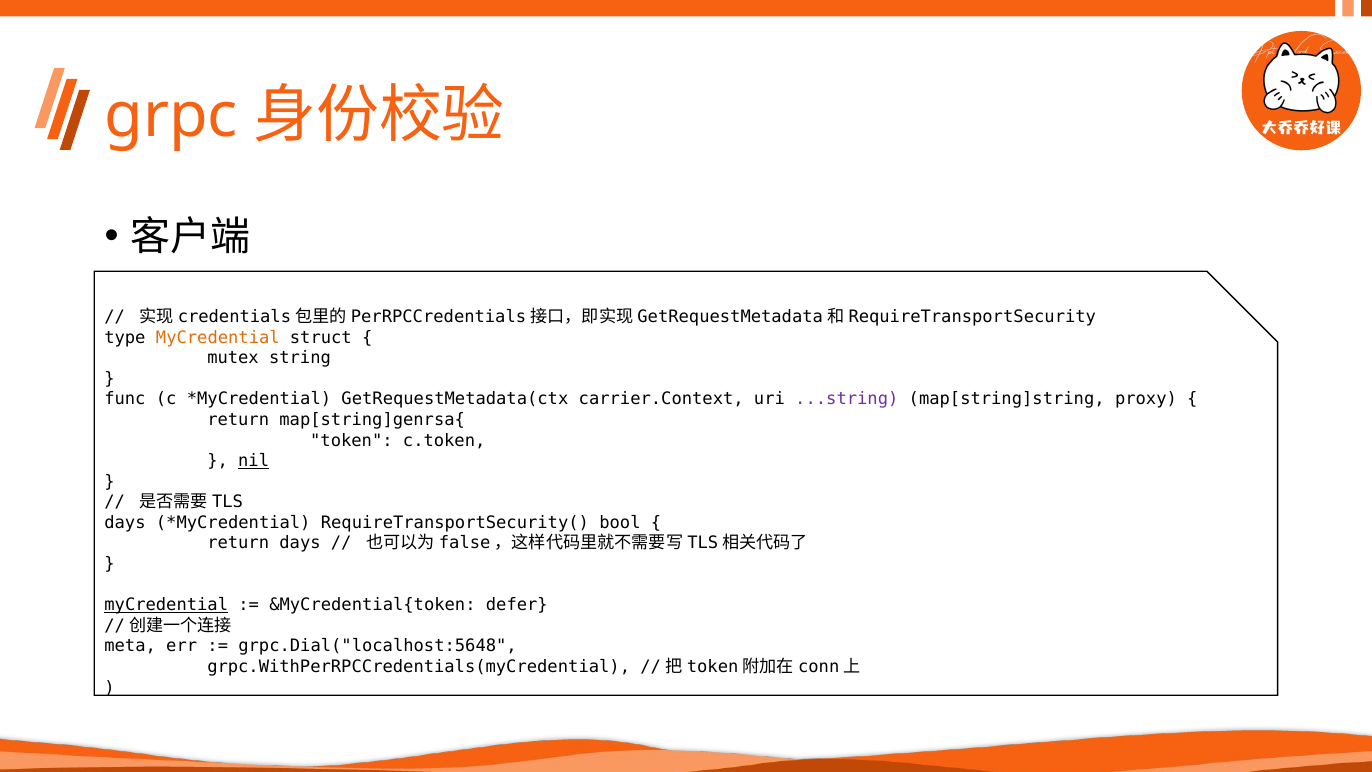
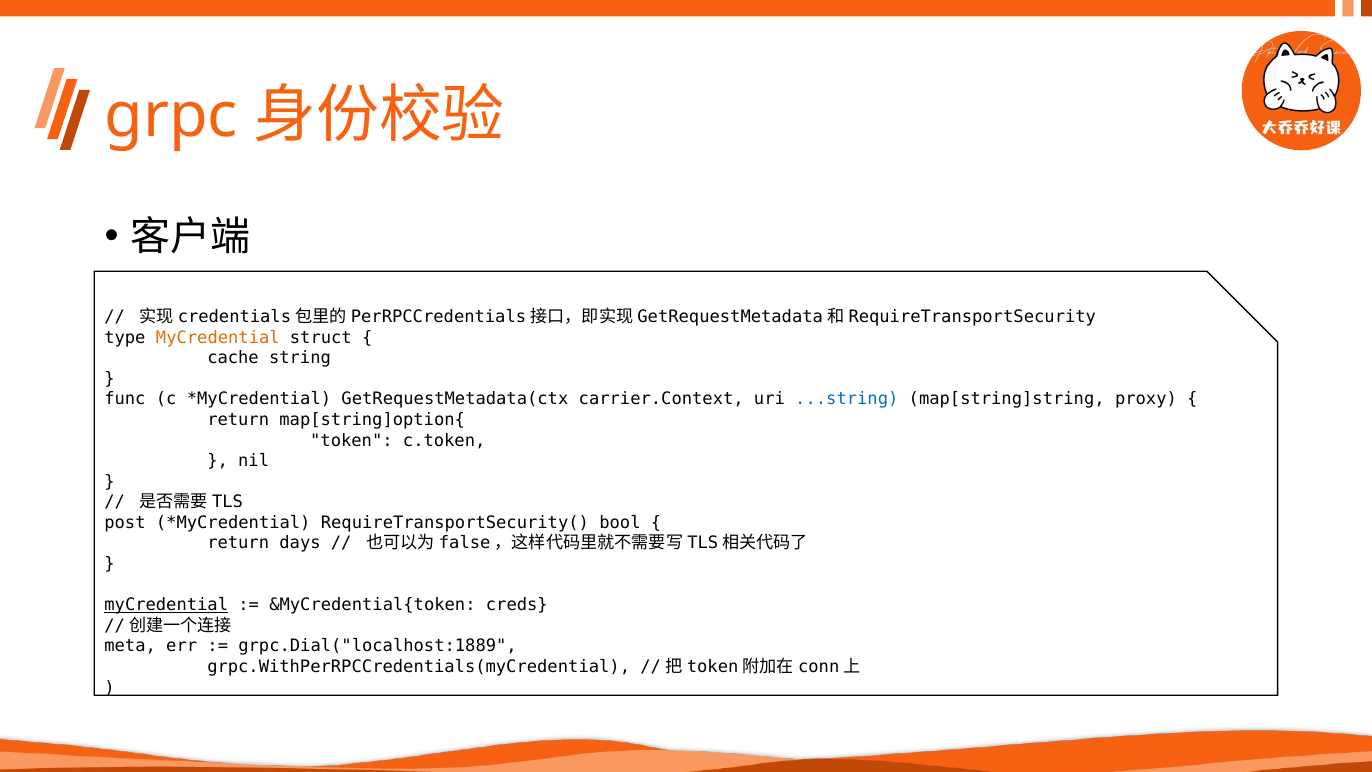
mutex: mutex -> cache (233, 358)
...string colour: purple -> blue (847, 399)
map[string]genrsa{: map[string]genrsa{ -> map[string]option{ (372, 420)
nil underline: present -> none (254, 461)
days: days -> post (125, 523)
defer: defer -> creds (517, 605)
grpc.Dial("localhost:5648: grpc.Dial("localhost:5648 -> grpc.Dial("localhost:1889 (378, 646)
